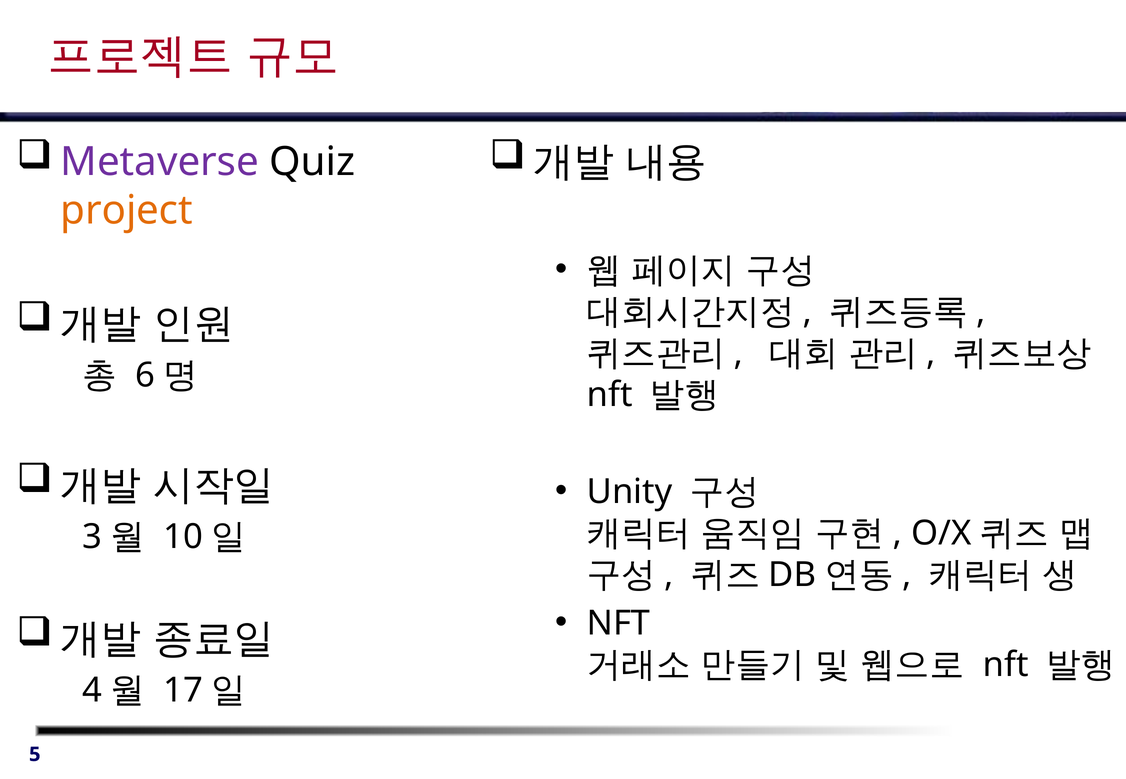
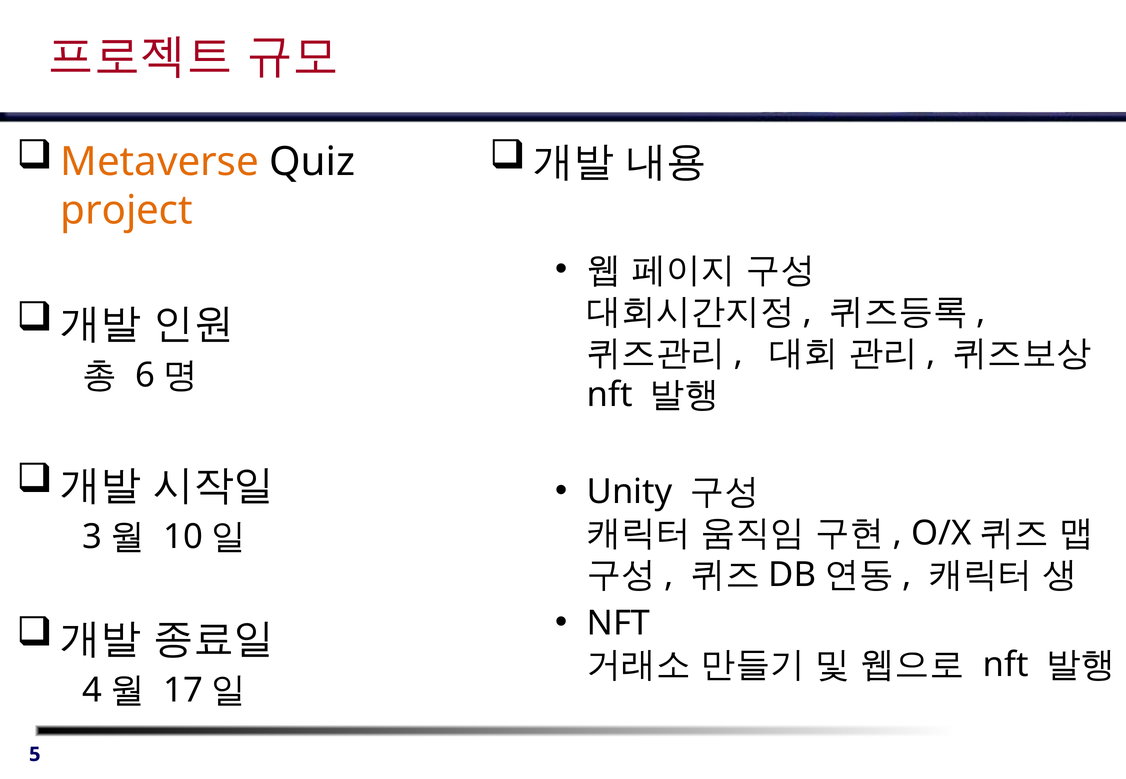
Metaverse colour: purple -> orange (160, 162)
